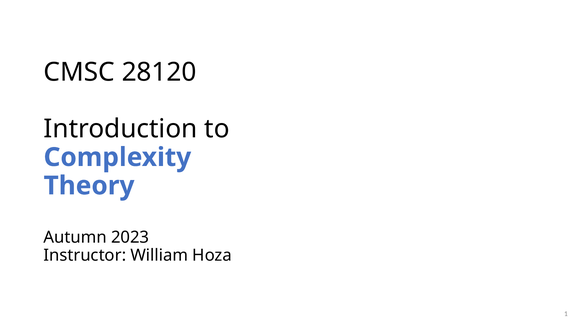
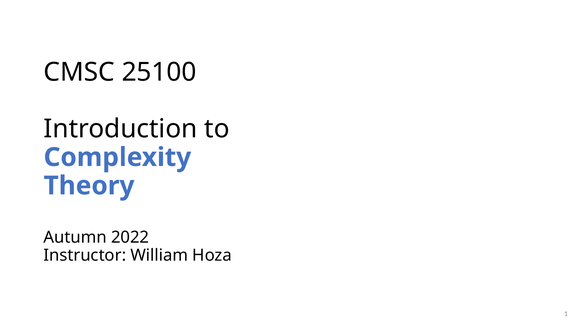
28120: 28120 -> 25100 (159, 72)
2023: 2023 -> 2022 (130, 237)
